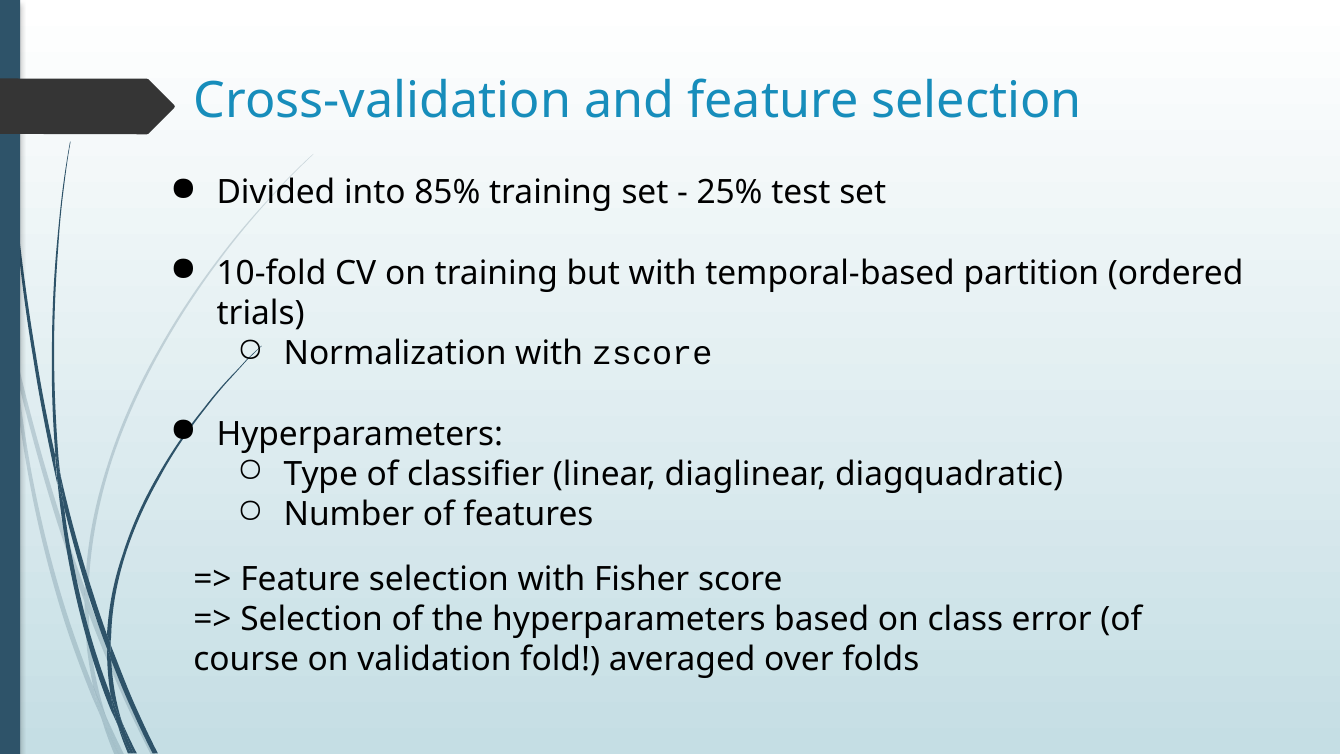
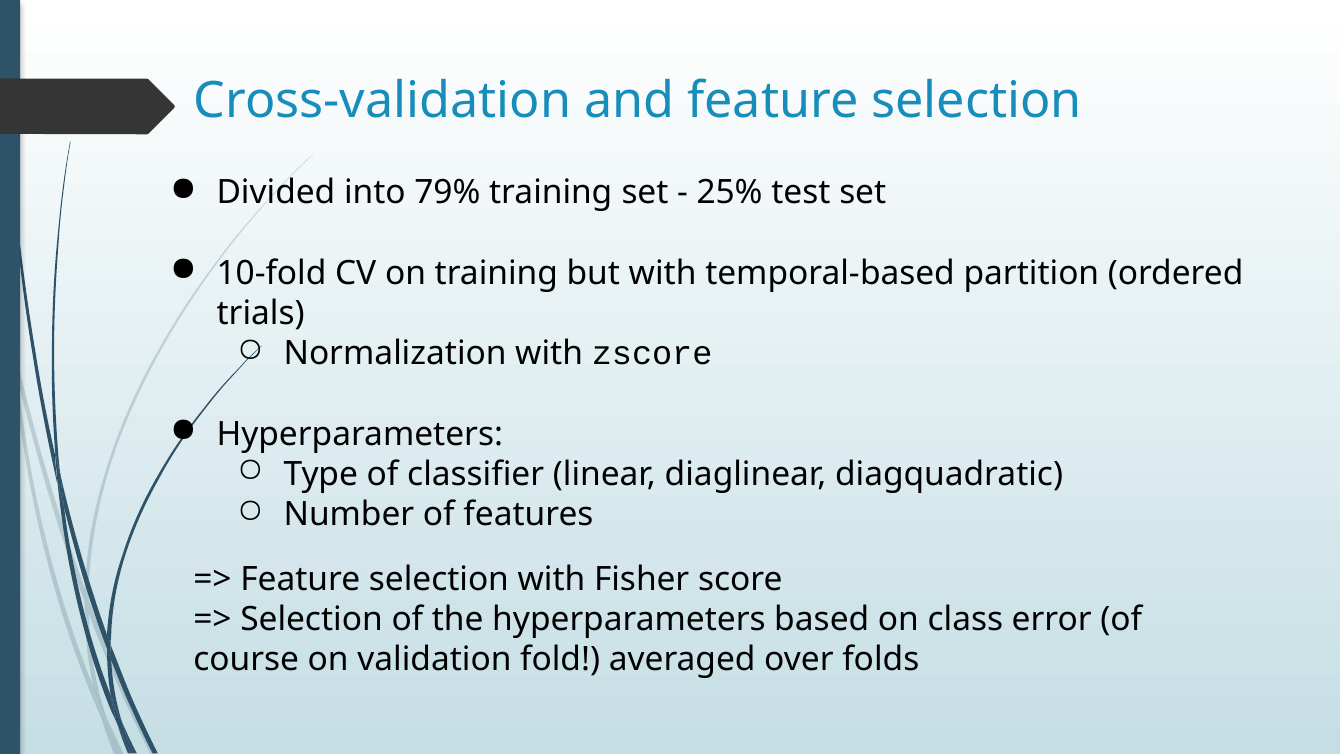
85%: 85% -> 79% (447, 193)
